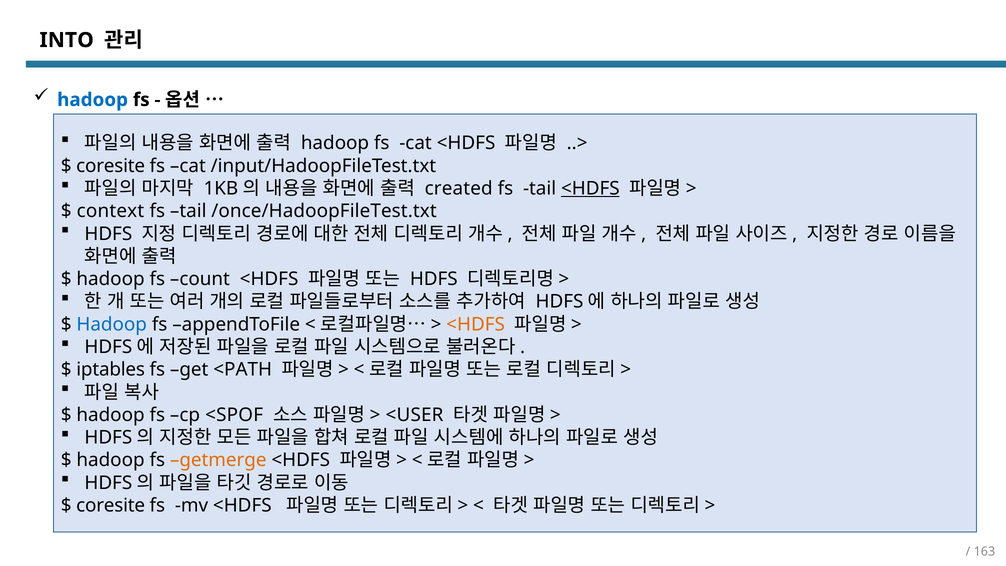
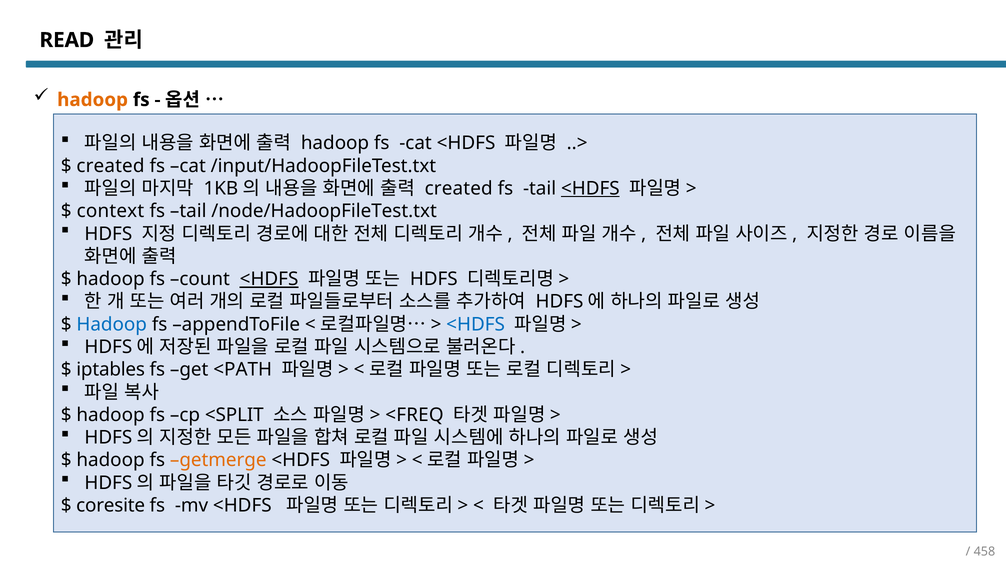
INTO: INTO -> READ (67, 40)
hadoop colour: blue -> orange (93, 100)
coresite: coresite -> created (110, 166)
/once/HadoopFileTest.txt: /once/HadoopFileTest.txt -> /node/HadoopFileTest.txt (324, 211)
<HDFS underline: none -> present (269, 279)
<HDFS colour: orange -> blue (476, 324)
<SPOF: <SPOF -> <SPLIT (234, 415)
<USER: <USER -> <FREQ (415, 415)
163: 163 -> 458 (984, 551)
